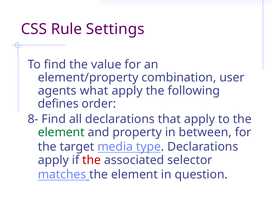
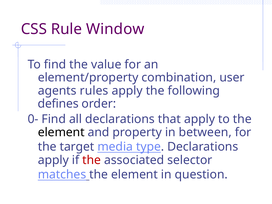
Settings: Settings -> Window (115, 29)
what: what -> rules (94, 91)
8-: 8- -> 0- (33, 119)
element colour: green -> black (61, 132)
